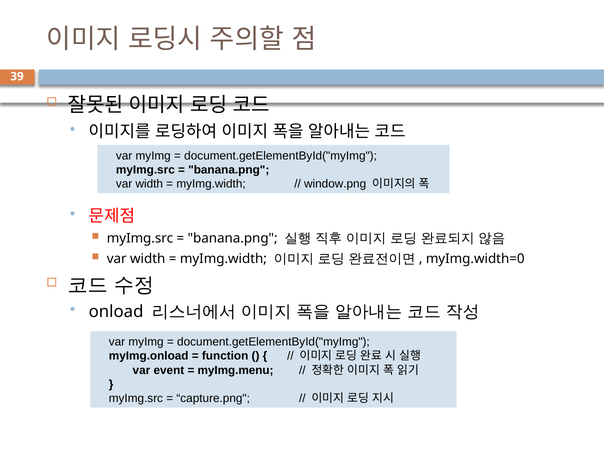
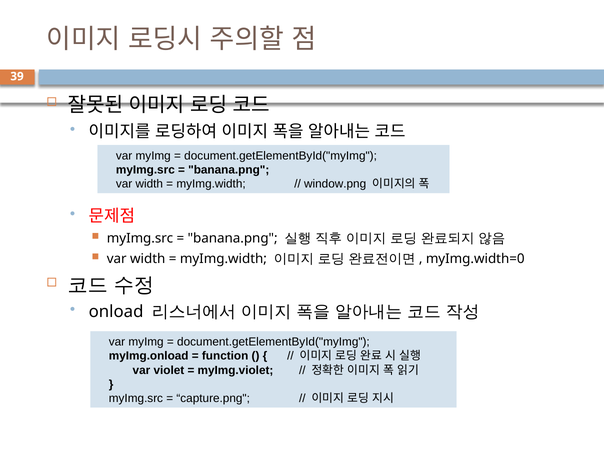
event: event -> violet (169, 370)
myImg.menu: myImg.menu -> myImg.violet (235, 370)
